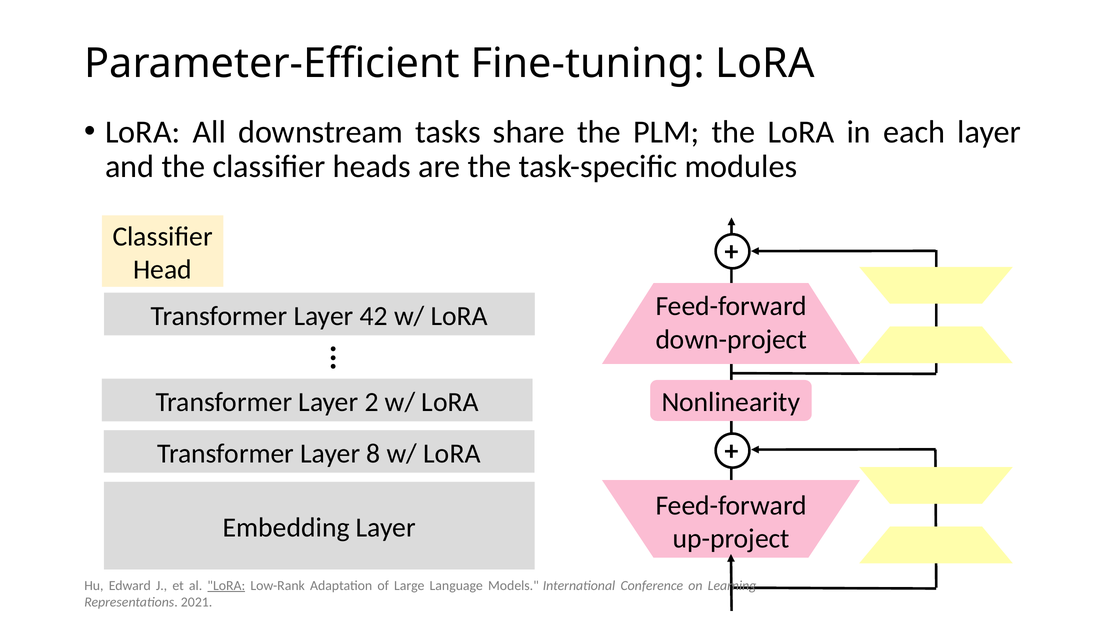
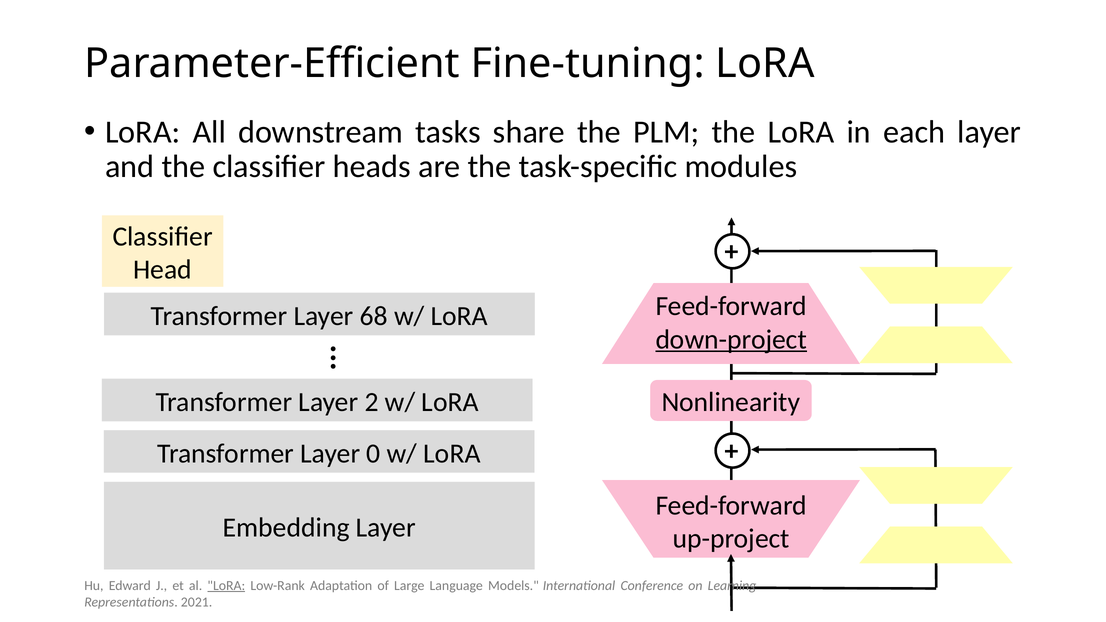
42: 42 -> 68 (374, 316)
down-project underline: none -> present (731, 340)
8: 8 -> 0 (373, 453)
